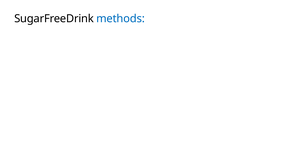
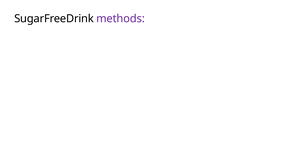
methods colour: blue -> purple (121, 19)
